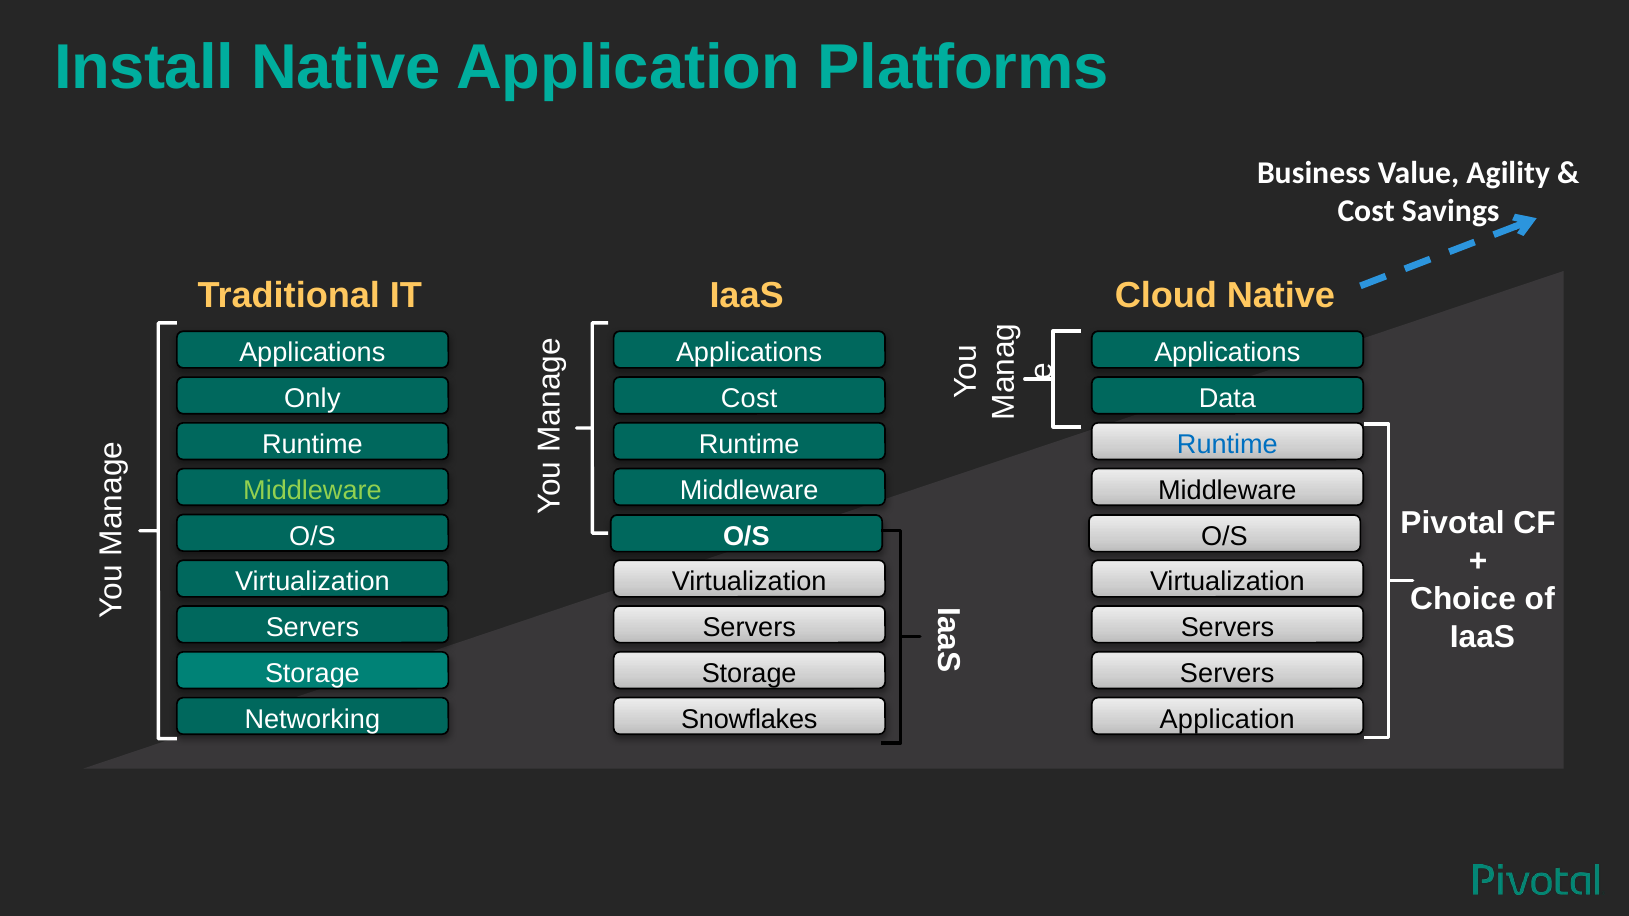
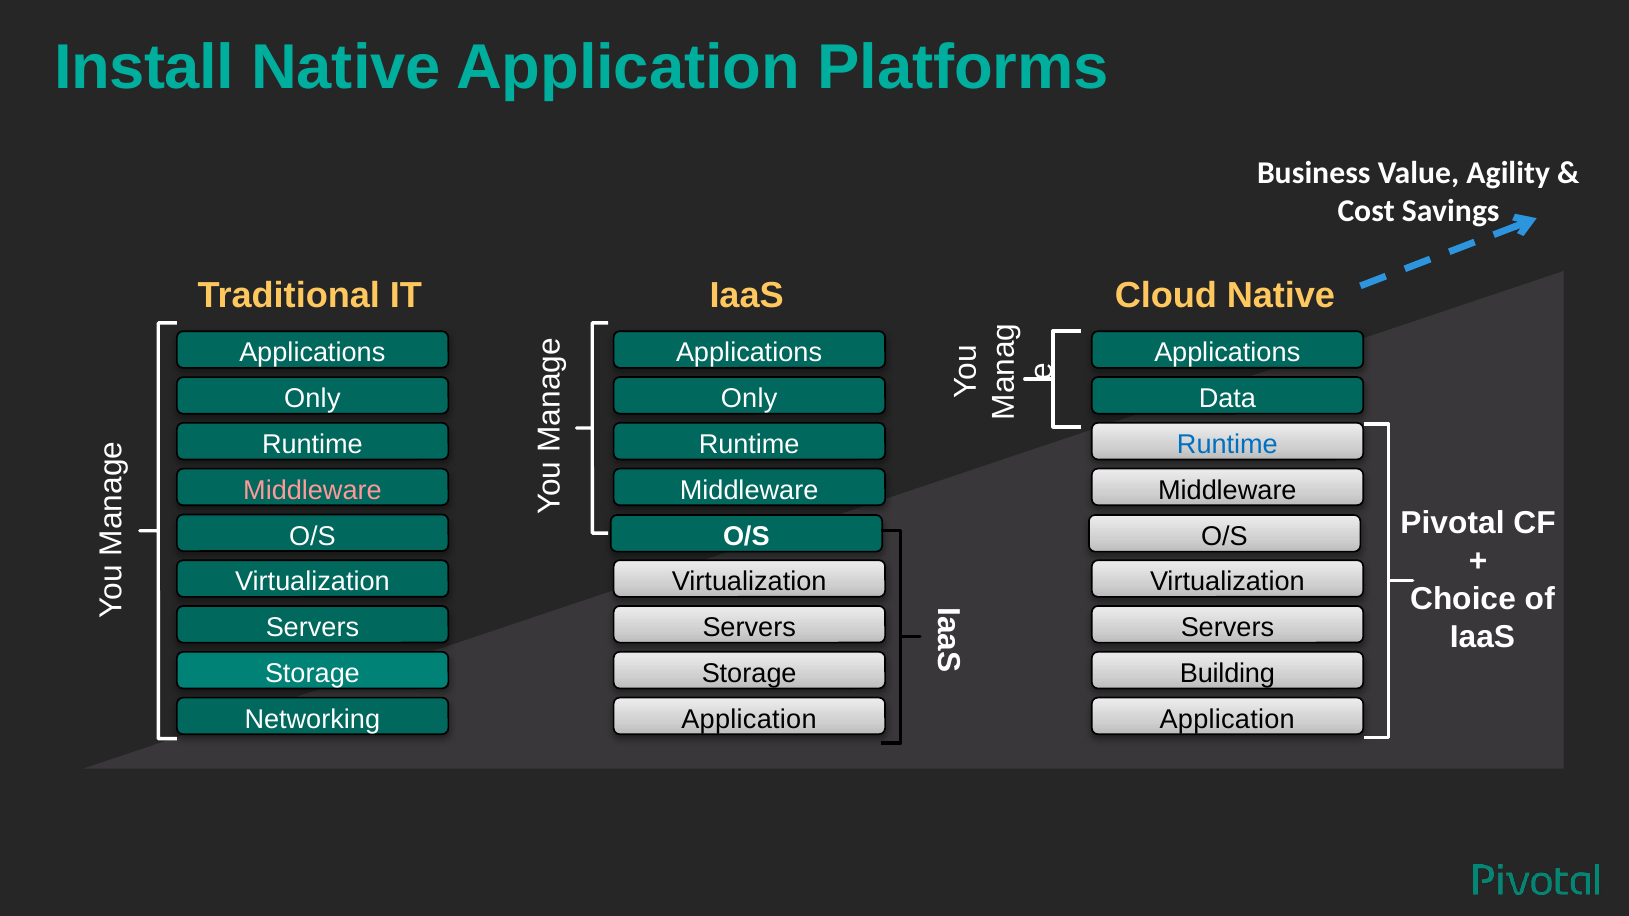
Cost: Cost -> Only (749, 399)
Middleware colour: light green -> pink (312, 490)
Servers: Servers -> Building (1227, 674)
Snowflakes: Snowflakes -> Application (749, 719)
